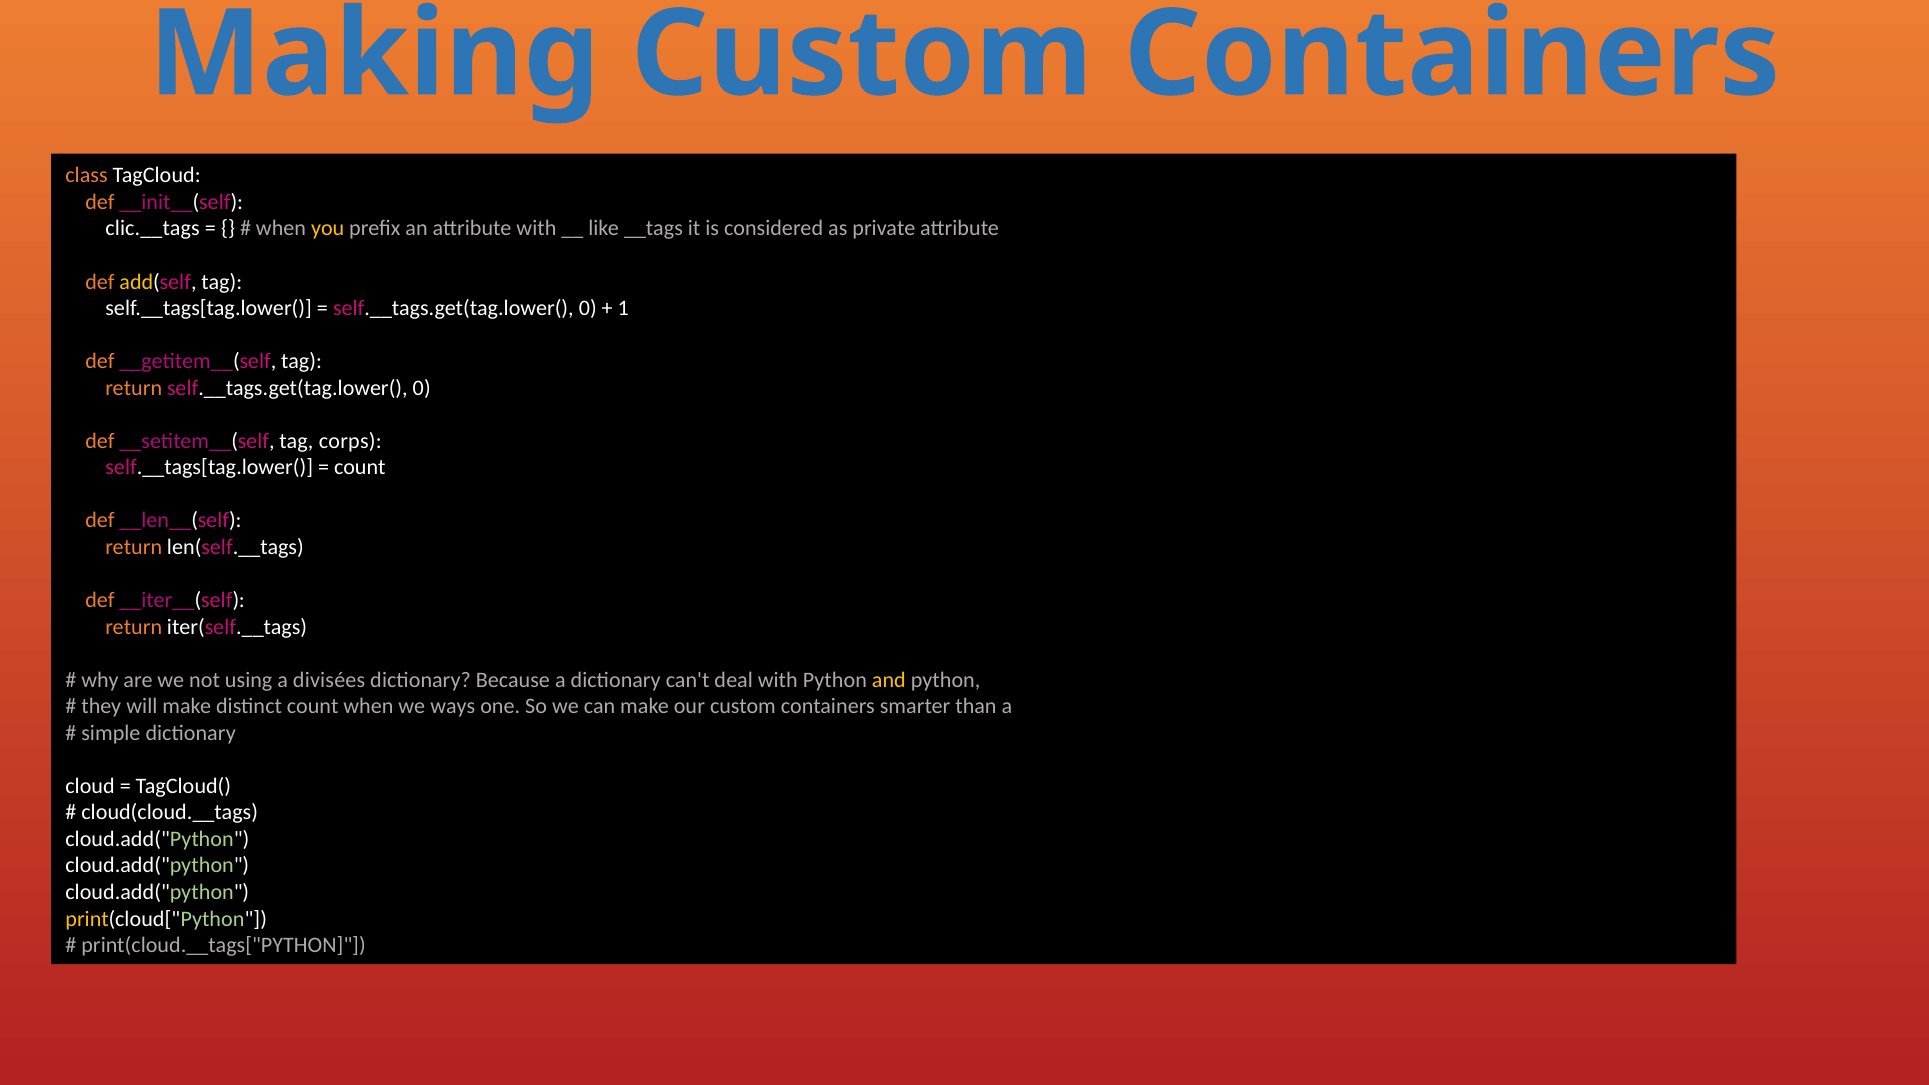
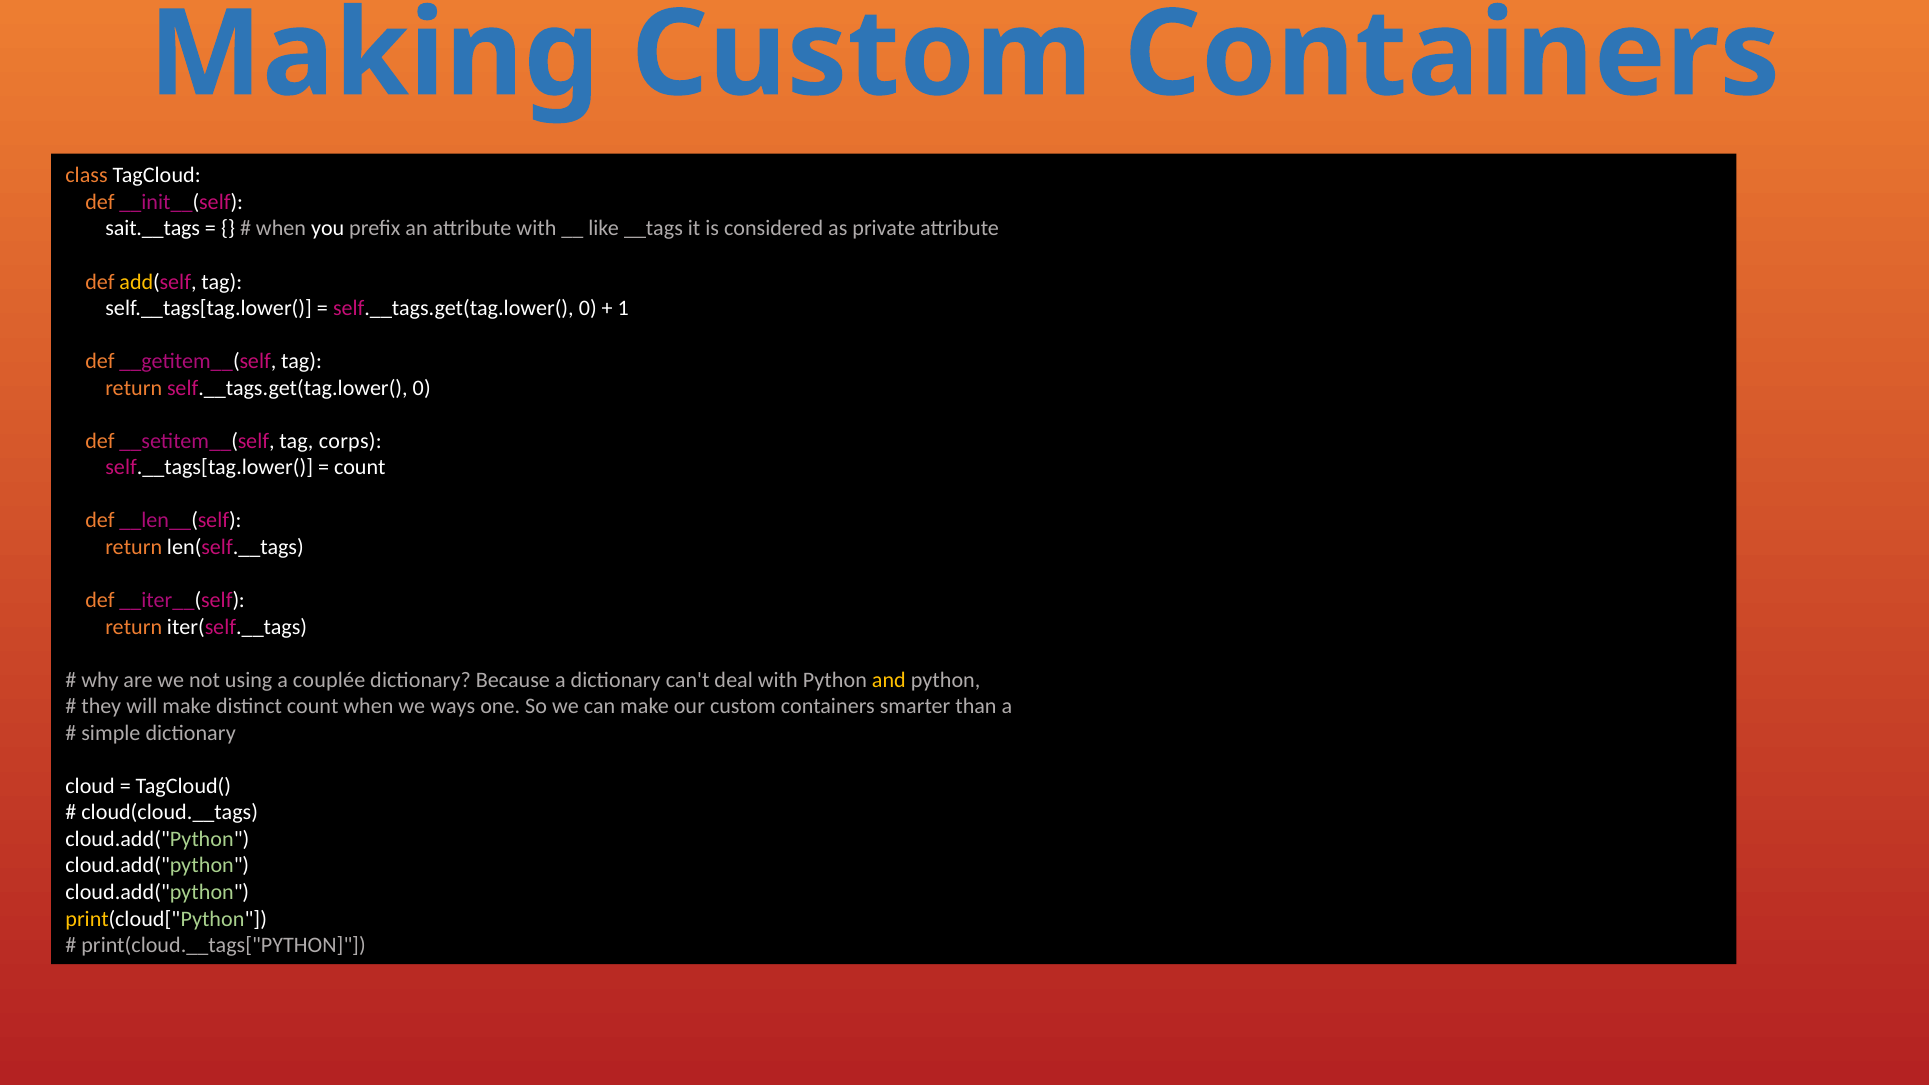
clic.__tags: clic.__tags -> sait.__tags (153, 229)
you colour: yellow -> white (328, 229)
divisées: divisées -> couplée (329, 680)
